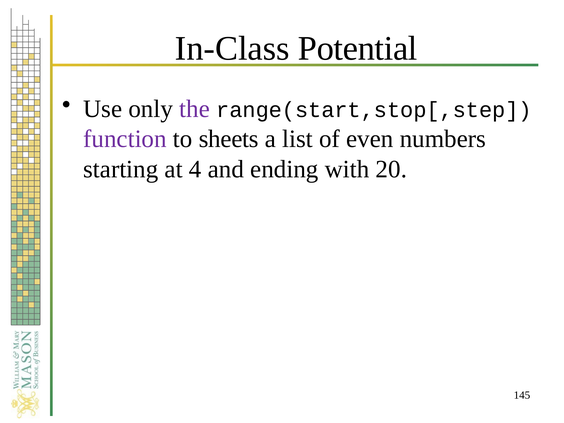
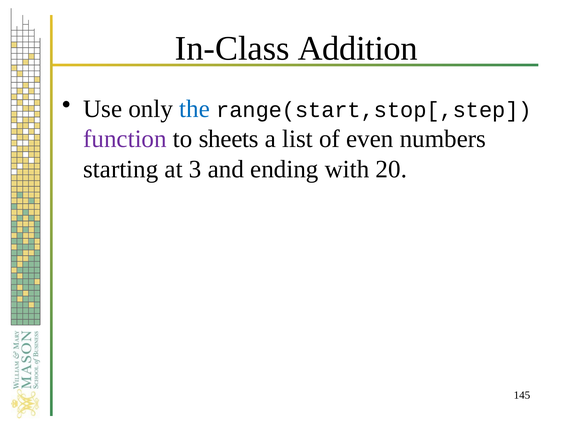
Potential: Potential -> Addition (358, 48)
the colour: purple -> blue (195, 109)
4: 4 -> 3 (195, 169)
